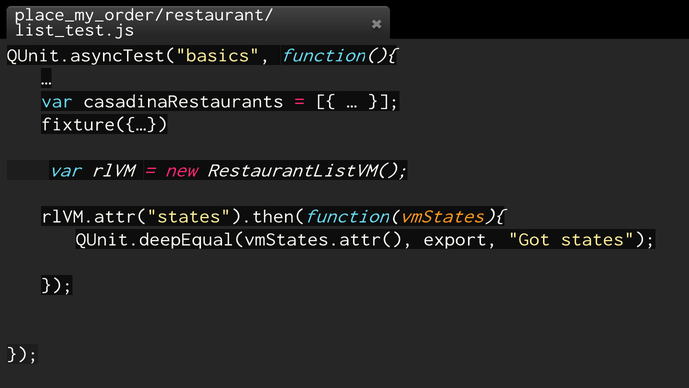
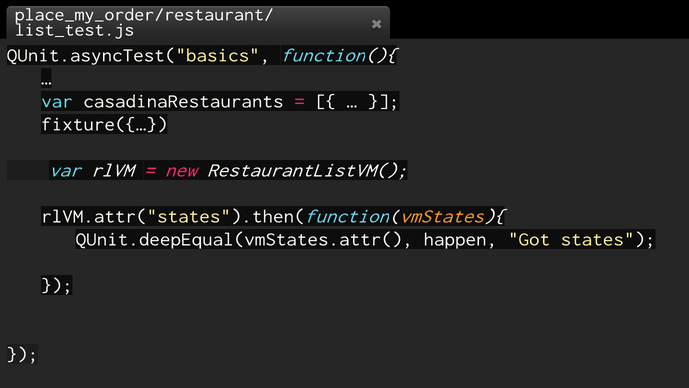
export: export -> happen (460, 239)
